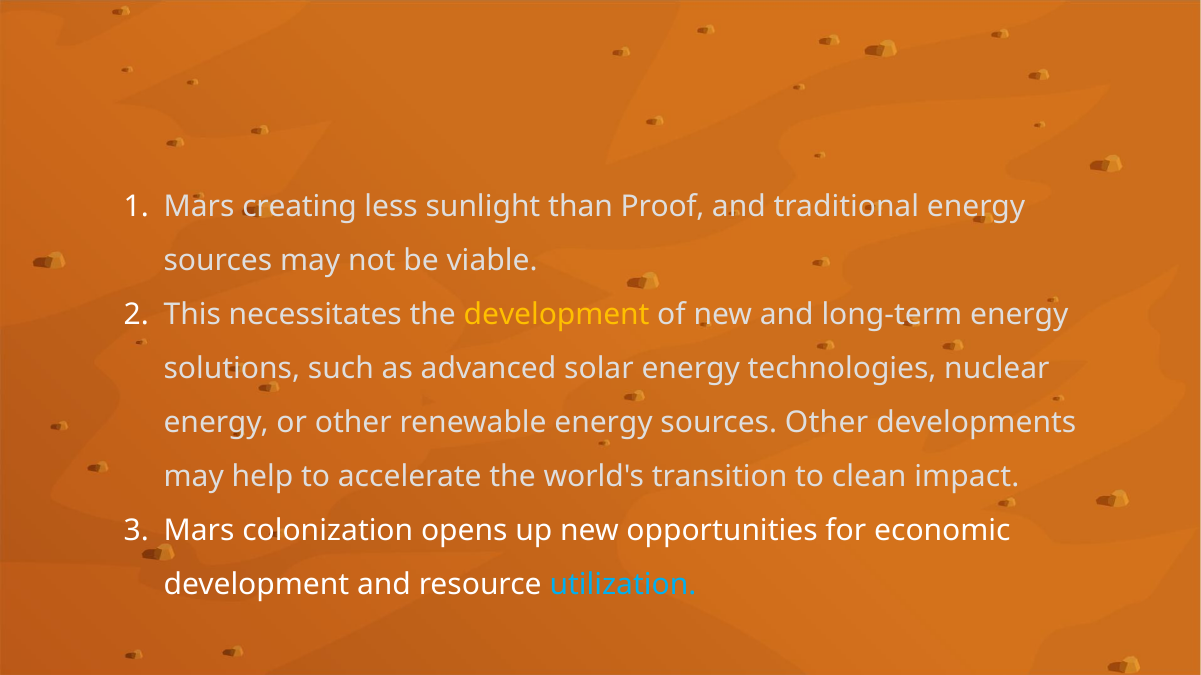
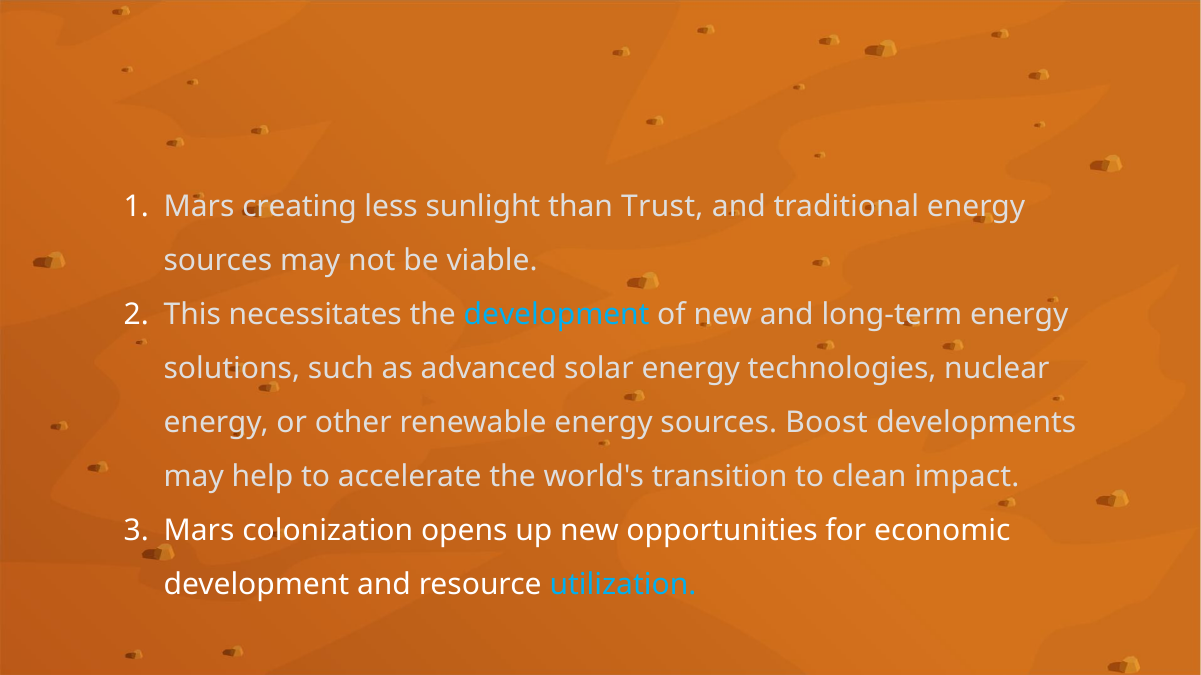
Proof: Proof -> Trust (662, 207)
development colour: yellow -> light blue (557, 315)
sources Other: Other -> Boost (827, 423)
